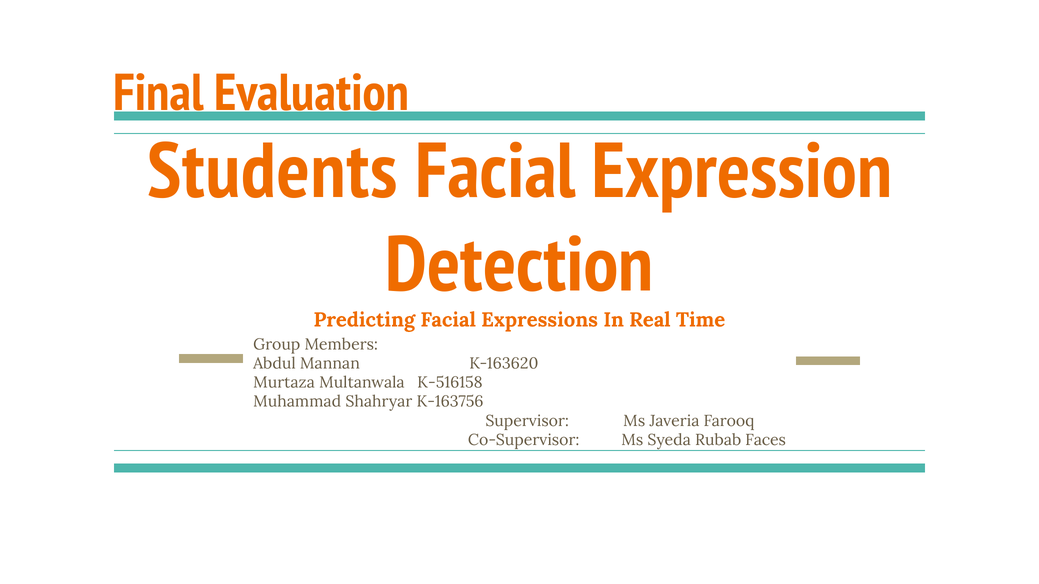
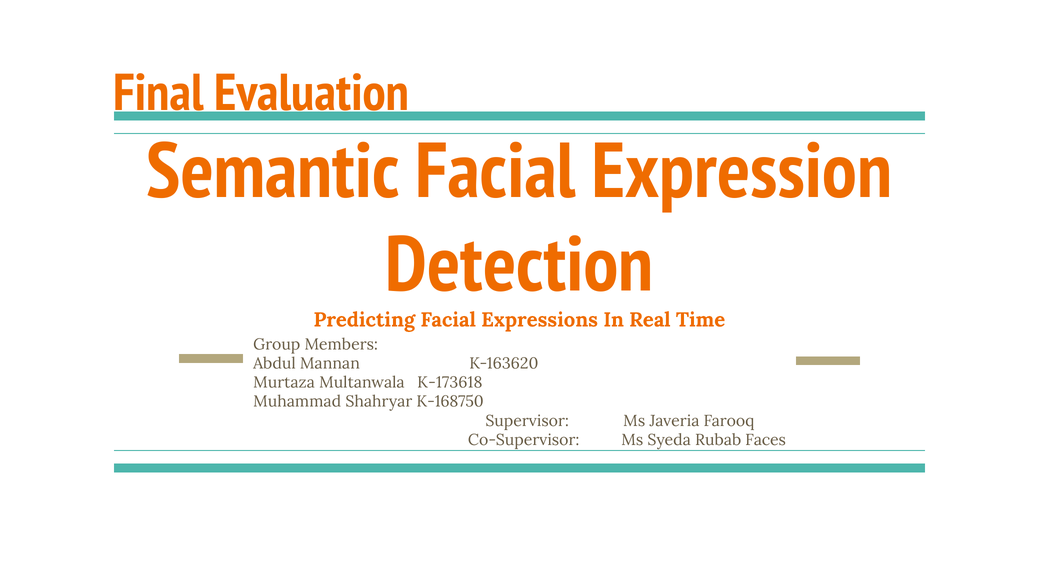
Students: Students -> Semantic (273, 172)
K-516158: K-516158 -> K-173618 (450, 383)
K-163756: K-163756 -> K-168750 (450, 402)
